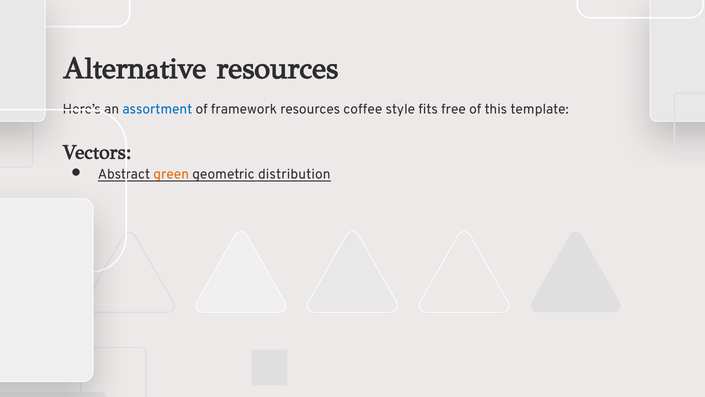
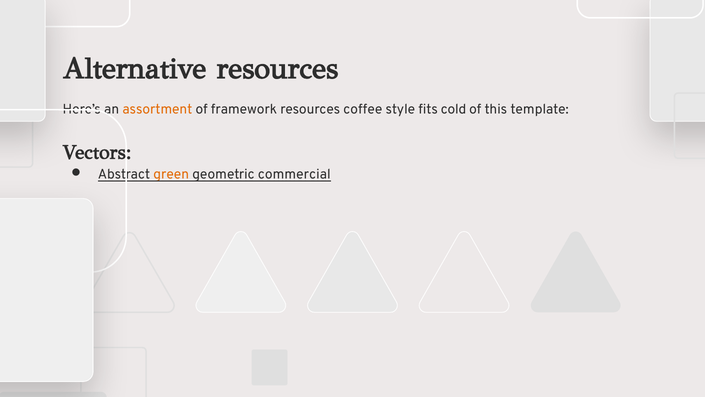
assortment colour: blue -> orange (157, 109)
free: free -> cold (454, 109)
distribution: distribution -> commercial (294, 174)
